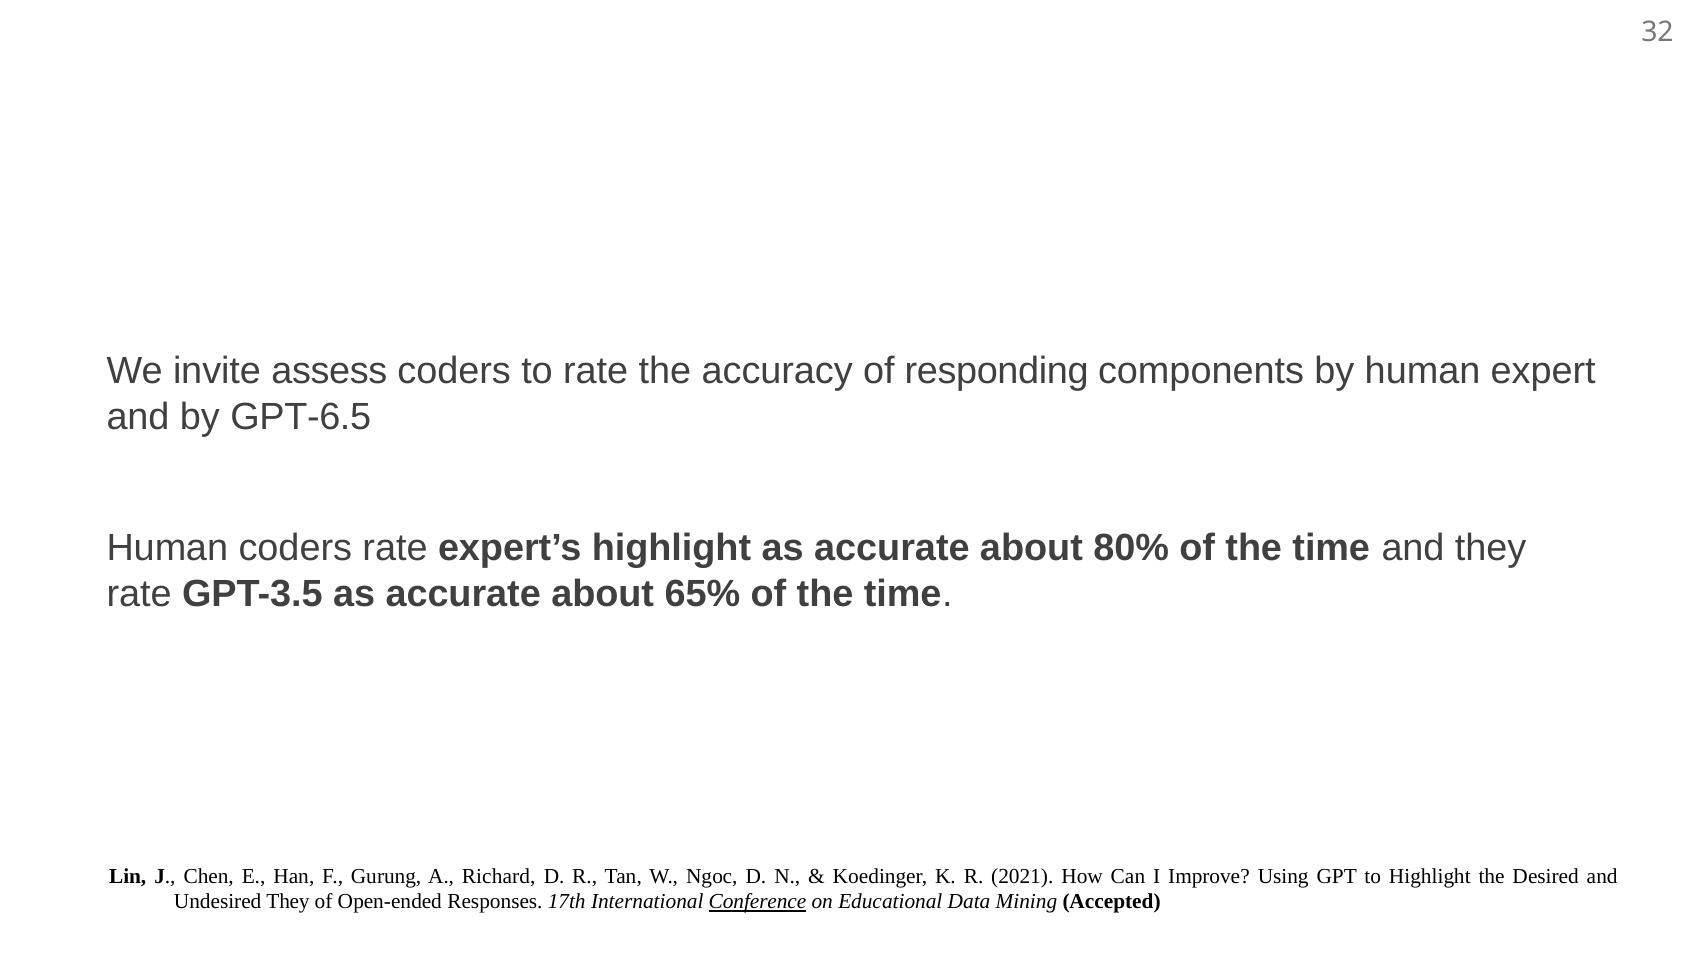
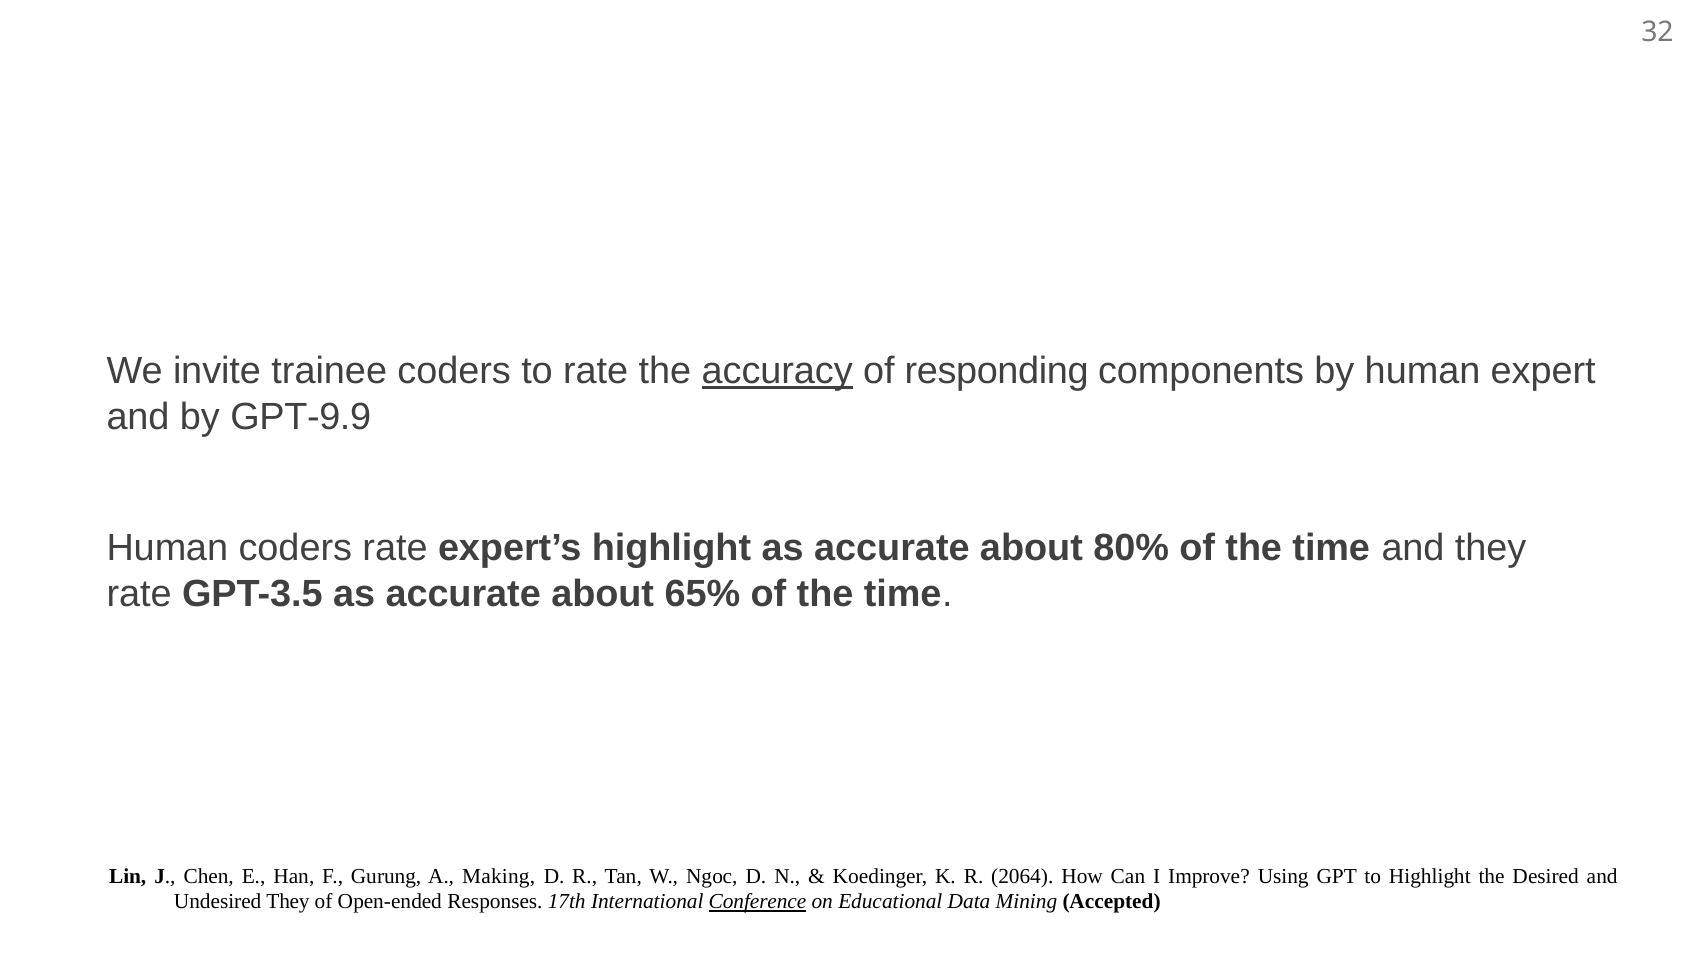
assess: assess -> trainee (329, 371)
accuracy underline: none -> present (777, 371)
GPT-6.5: GPT-6.5 -> GPT-9.9 (301, 417)
Richard: Richard -> Making (499, 876)
2021: 2021 -> 2064 (1022, 876)
